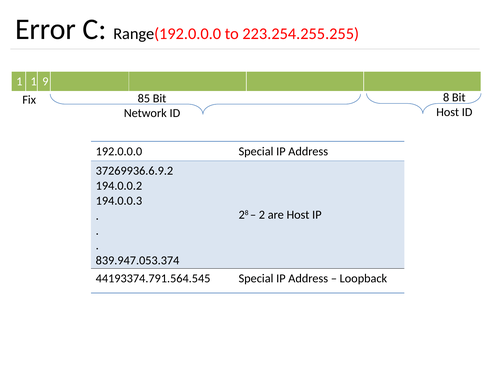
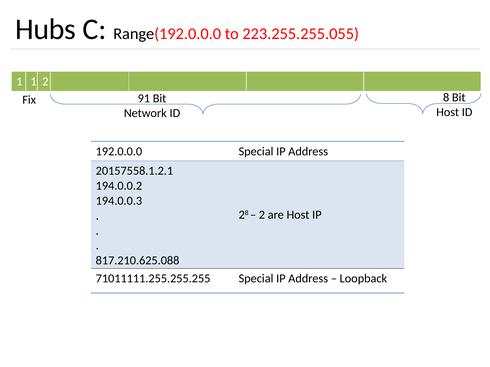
Error: Error -> Hubs (46, 29)
223.254.255.255: 223.254.255.255 -> 223.255.255.055 (301, 34)
1 9: 9 -> 2 (45, 82)
85: 85 -> 91 (144, 98)
37269936.6.9.2: 37269936.6.9.2 -> 20157558.1.2.1 (134, 171)
839.947.053.374: 839.947.053.374 -> 817.210.625.088 (138, 261)
44193374.791.564.545: 44193374.791.564.545 -> 71011111.255.255.255 (153, 279)
